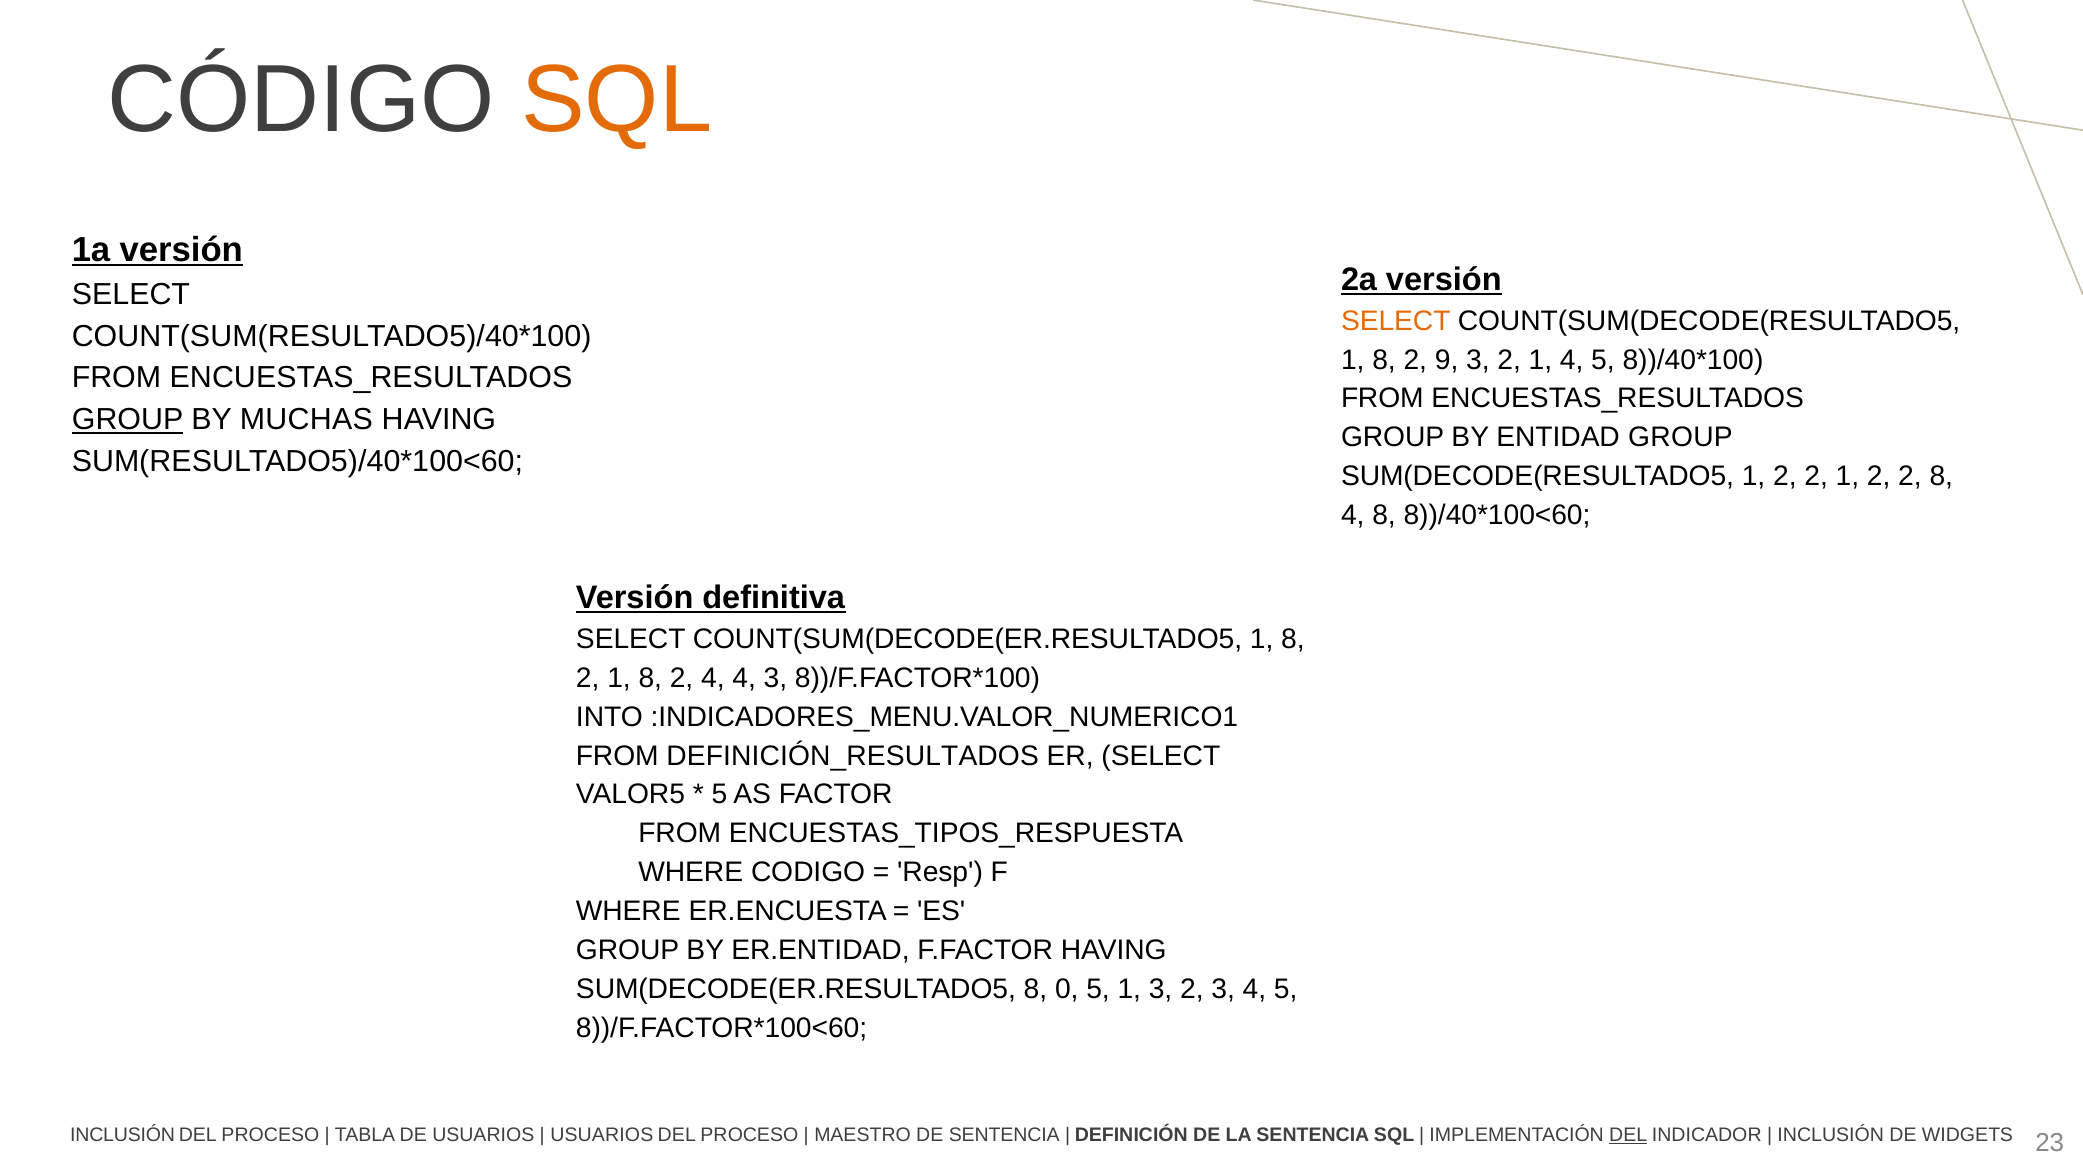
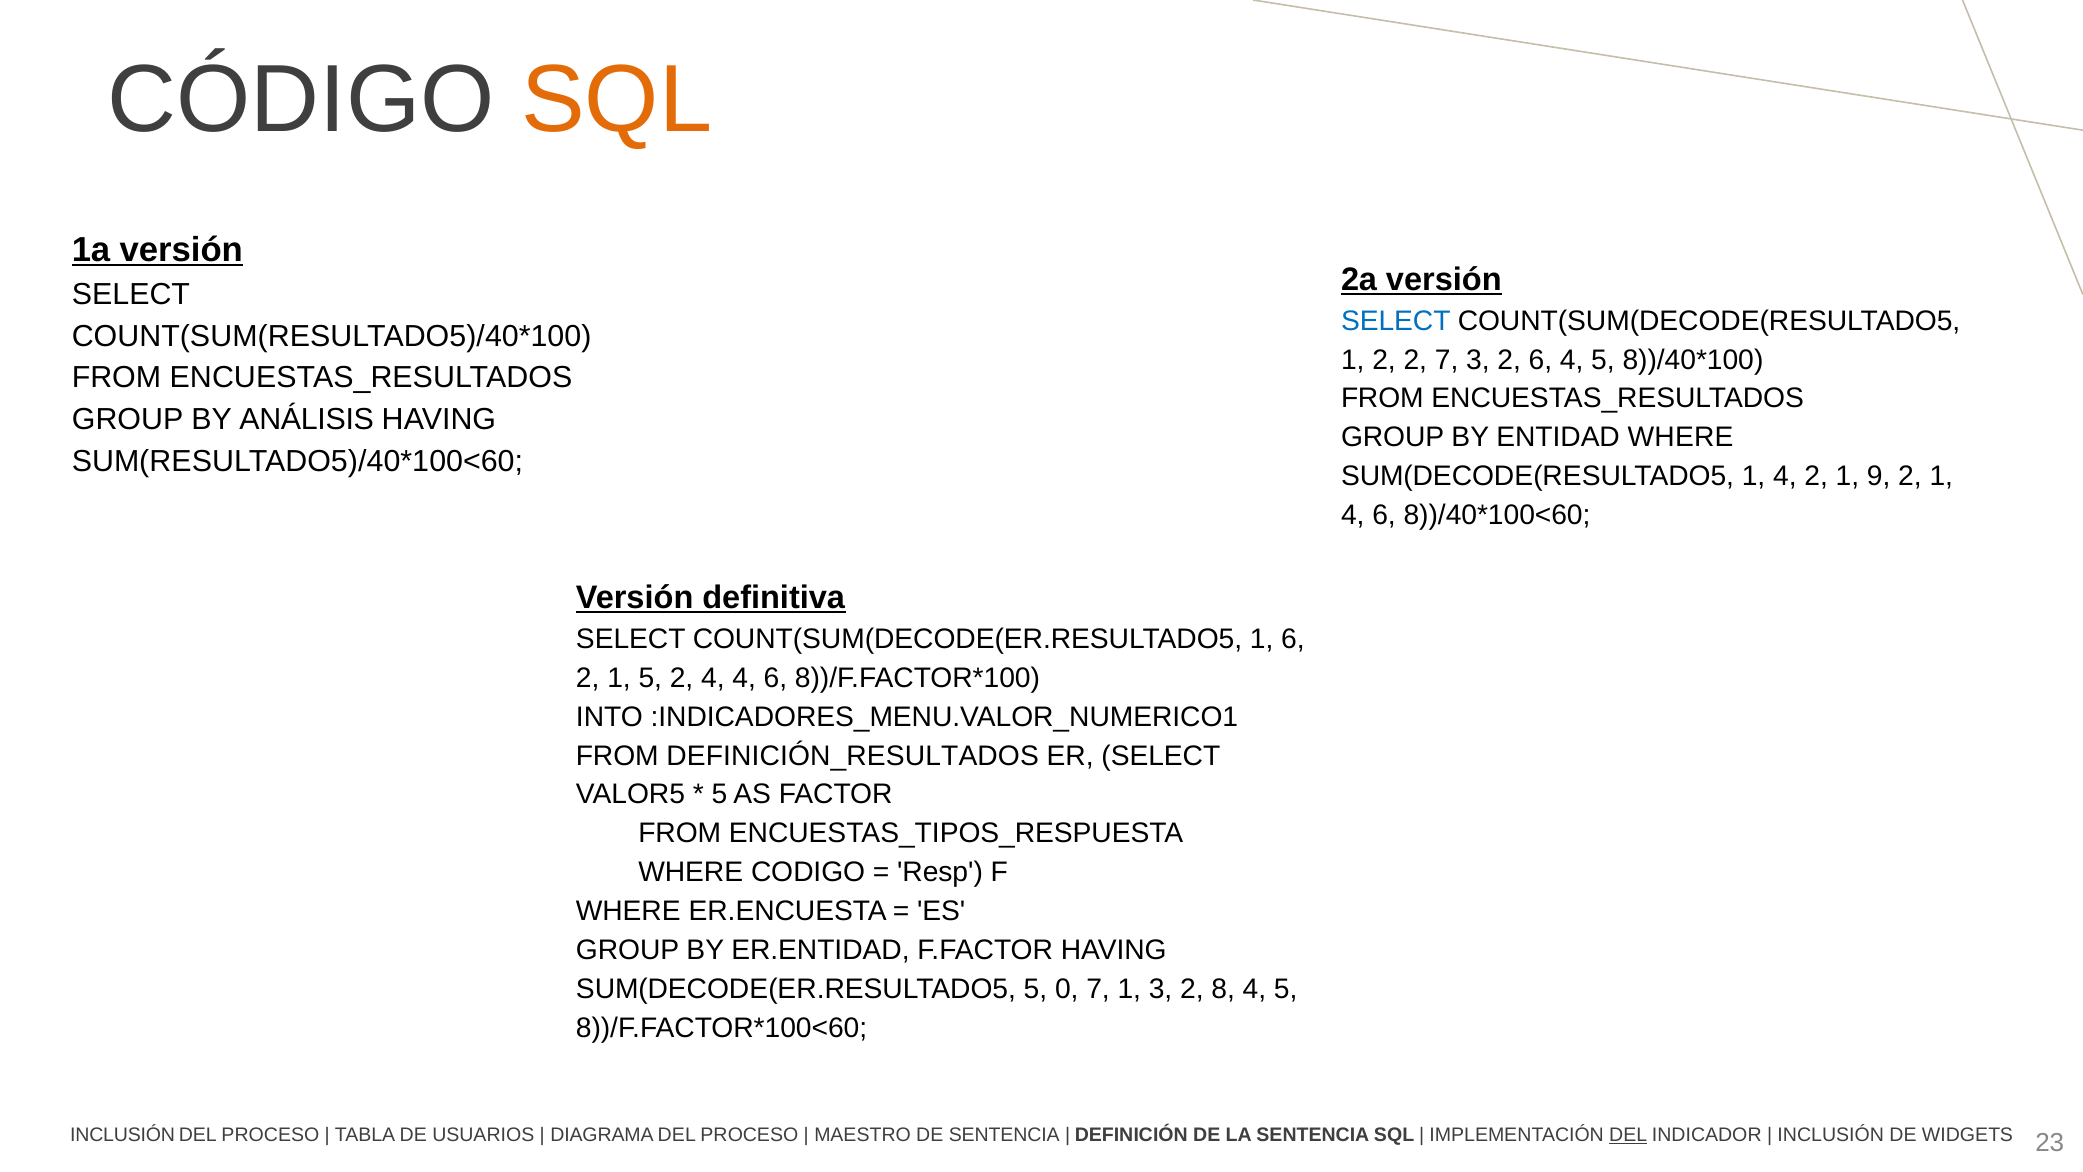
SELECT colour: orange -> blue (1396, 321)
8: 8 -> 2 (1384, 360)
2 9: 9 -> 7 (1447, 360)
3 2 1: 1 -> 6 (1540, 360)
GROUP underline: present -> none (128, 420)
MUCHAS: MUCHAS -> ANÁLISIS (307, 420)
ENTIDAD GROUP: GROUP -> WHERE (1681, 437)
SUM(DECODE(RESULTADO5 1 2: 2 -> 4 (1785, 476)
2 1 2: 2 -> 9 (1879, 476)
8: 8 -> 1 (1941, 476)
8: 8 -> 6 (1384, 515)
COUNT(SUM(DECODE(ER.RESULTADO5 1 8: 8 -> 6 (1293, 639)
2 1 8: 8 -> 5 (650, 678)
4 4 3: 3 -> 6 (775, 678)
SUM(DECODE(ER.RESULTADO5 8: 8 -> 5 (1035, 989)
0 5: 5 -> 7 (1098, 989)
2 3: 3 -> 8 (1223, 989)
USUARIOS: USUARIOS -> DIAGRAMA (602, 1135)
